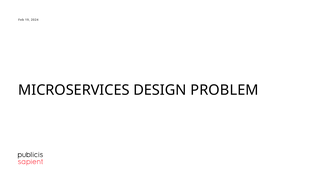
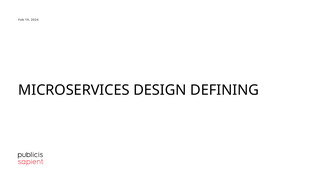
PROBLEM: PROBLEM -> DEFINING (225, 90)
